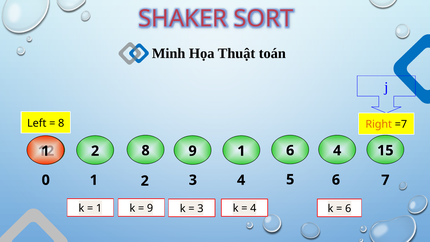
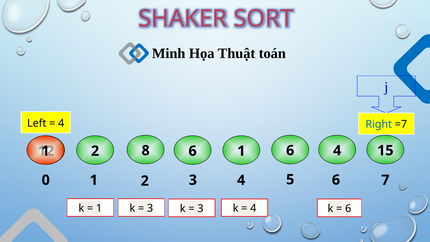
8: 8 -> 4 (61, 123)
Right colour: orange -> blue (379, 124)
8 9: 9 -> 6 (193, 151)
9: 9 -> 3 (150, 208)
